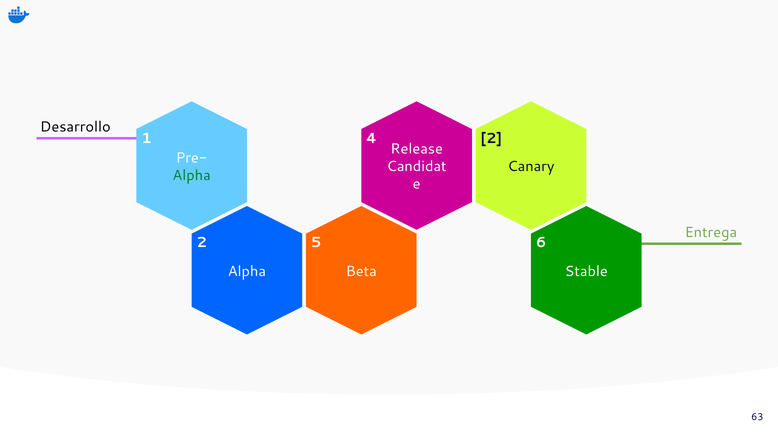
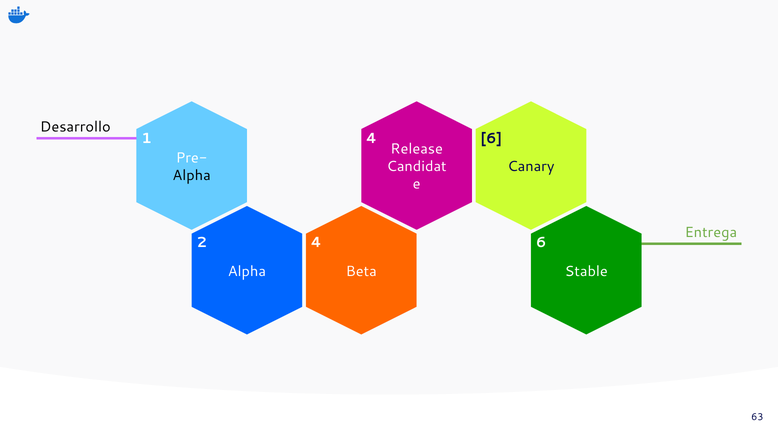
1 4 2: 2 -> 6 (491, 138)
Alpha colour: green -> black (192, 175)
2 5: 5 -> 4 (316, 242)
